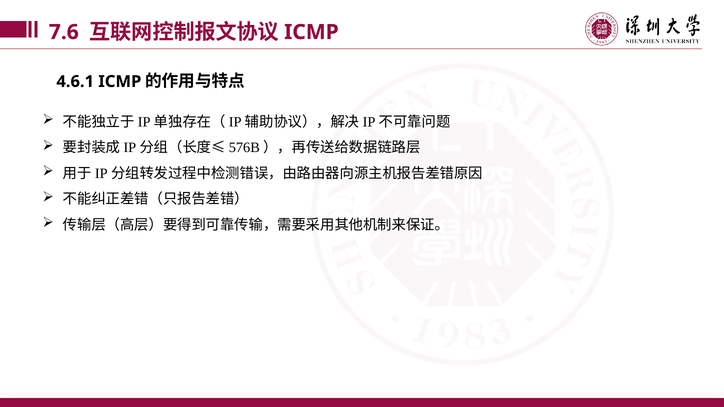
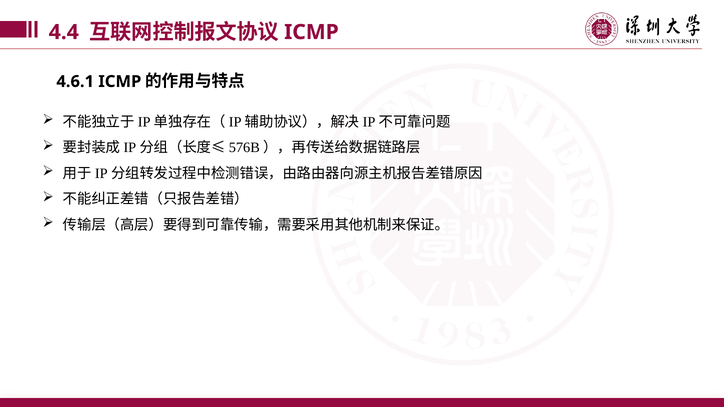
7.6: 7.6 -> 4.4 (64, 32)
